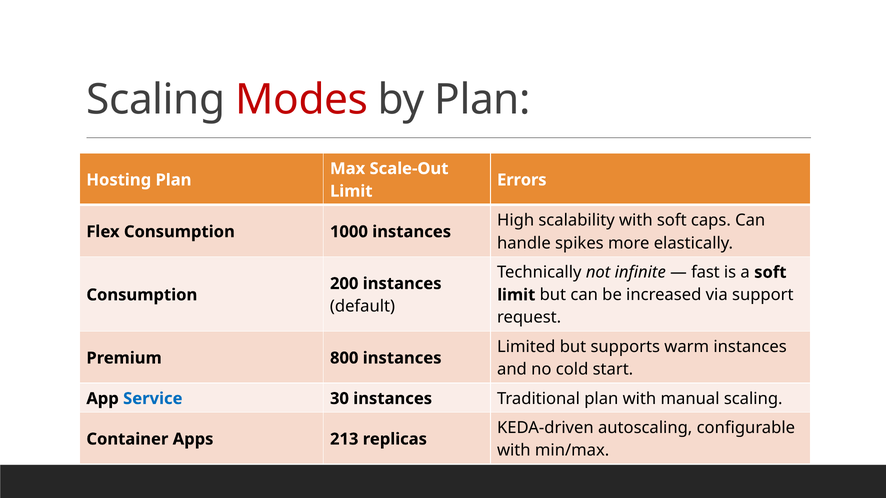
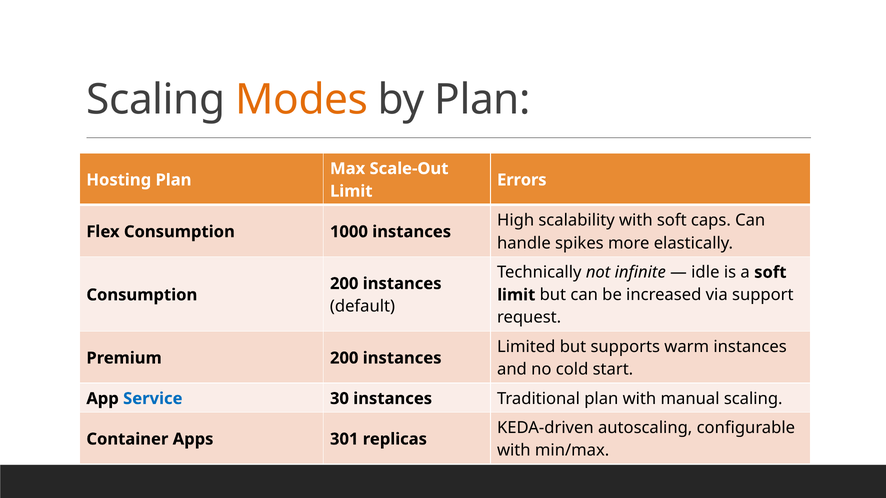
Modes colour: red -> orange (302, 100)
fast: fast -> idle (705, 273)
Premium 800: 800 -> 200 (344, 358)
213: 213 -> 301 (344, 439)
